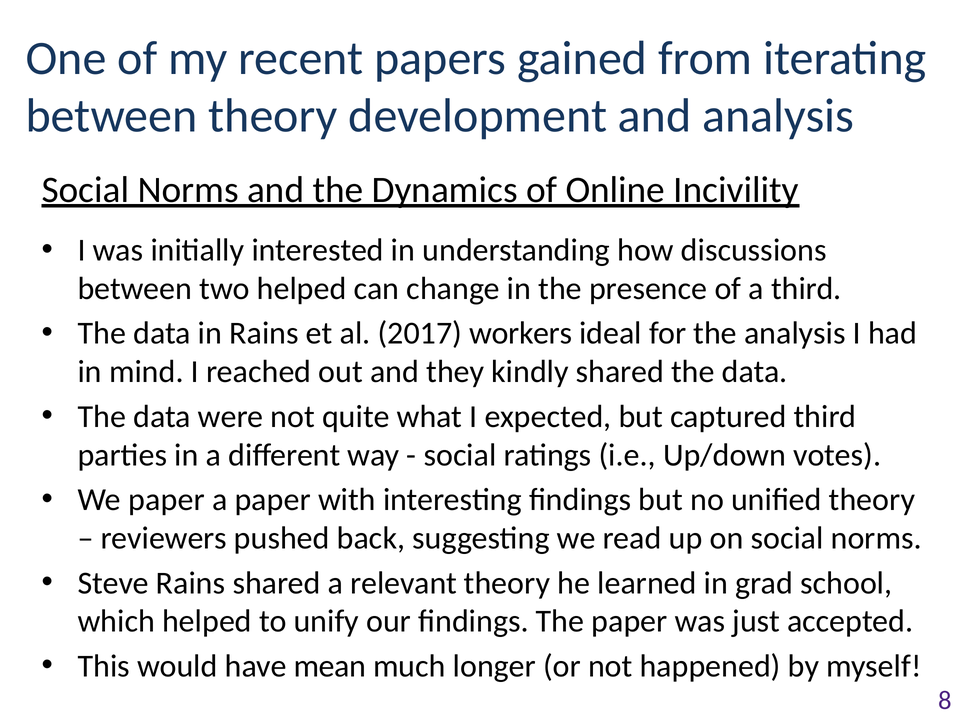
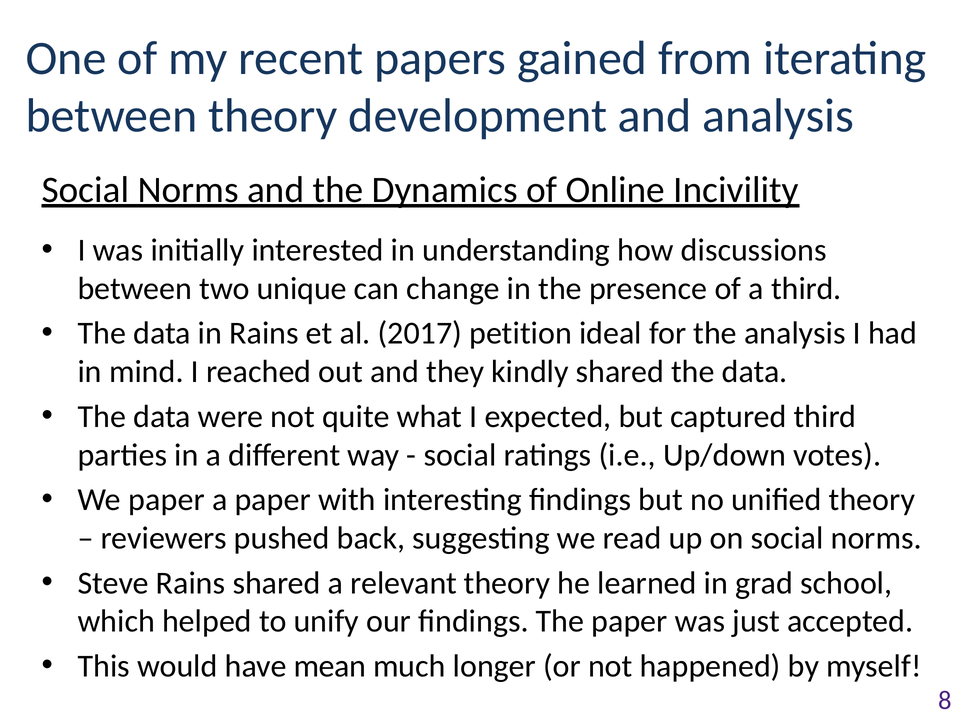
two helped: helped -> unique (302, 289)
workers: workers -> petition (521, 334)
